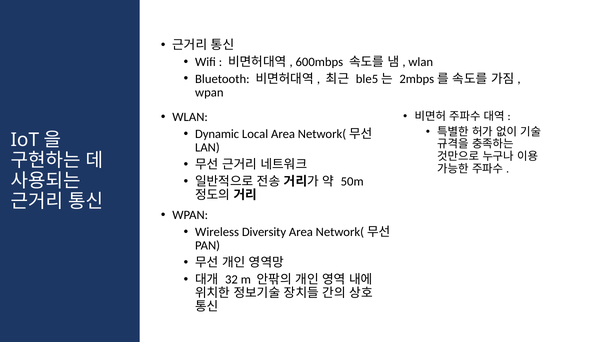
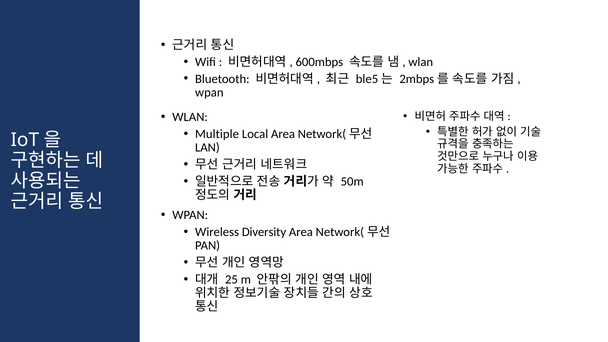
Dynamic: Dynamic -> Multiple (217, 134)
32: 32 -> 25 (231, 279)
